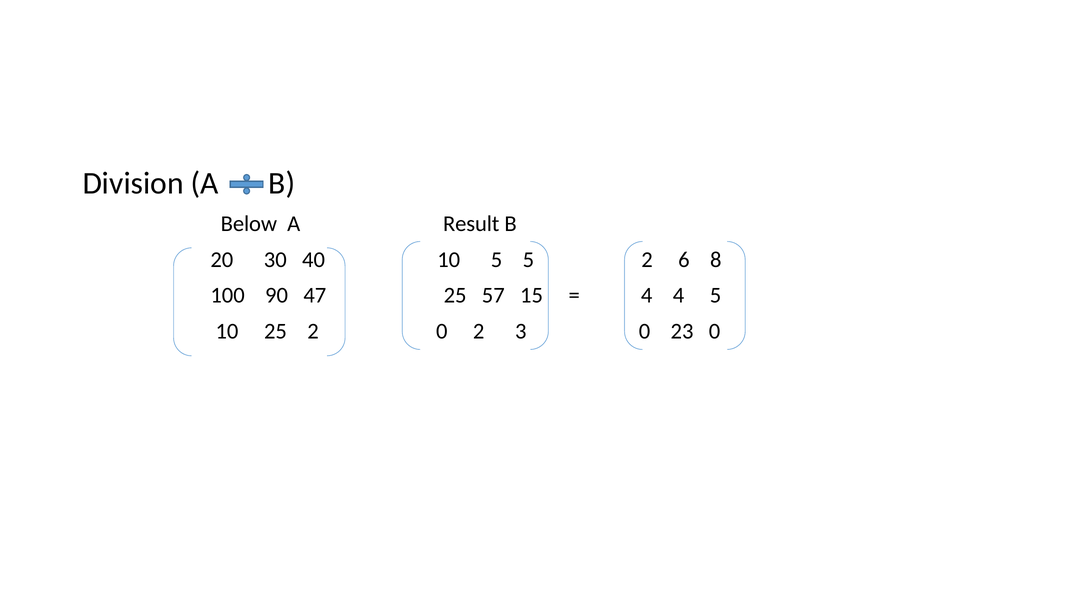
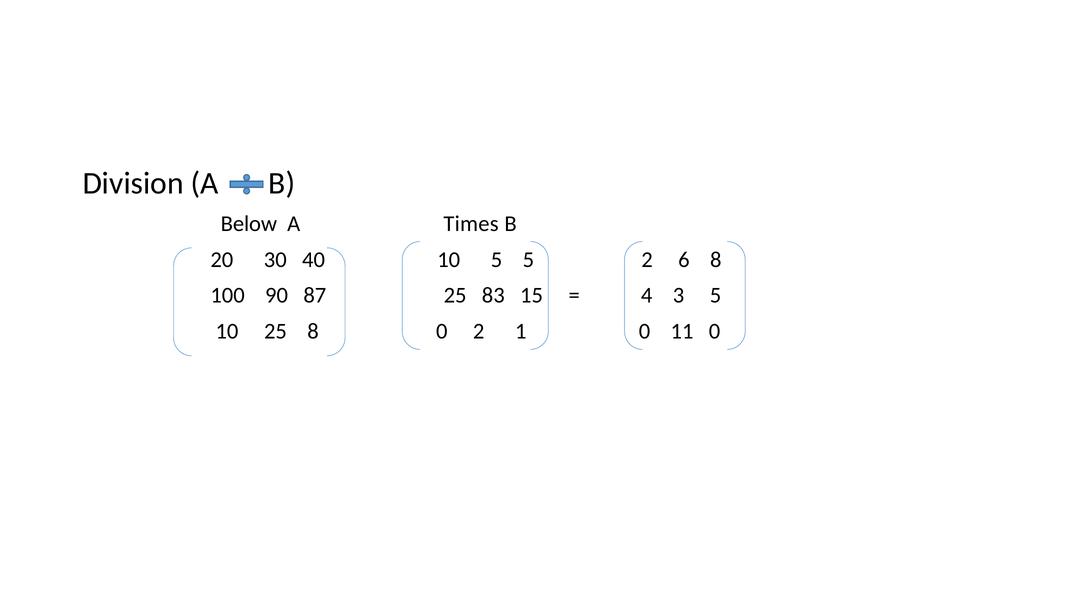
Result: Result -> Times (471, 224)
47: 47 -> 87 (315, 295)
57: 57 -> 83 (493, 295)
4 4: 4 -> 3 (679, 295)
25 2: 2 -> 8 (313, 331)
3: 3 -> 1 (521, 331)
23: 23 -> 11 (682, 331)
